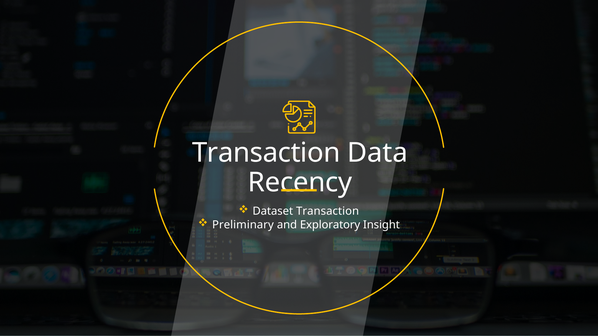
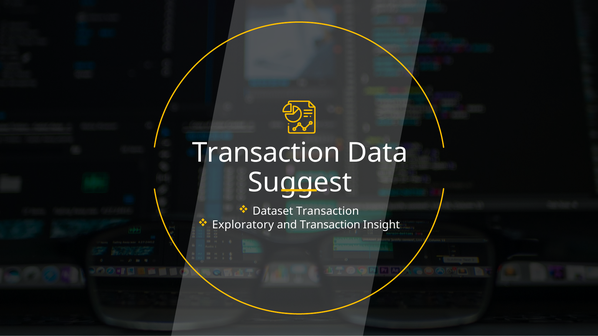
Recency: Recency -> Suggest (300, 183)
Preliminary: Preliminary -> Exploratory (243, 225)
and Exploratory: Exploratory -> Transaction (330, 225)
